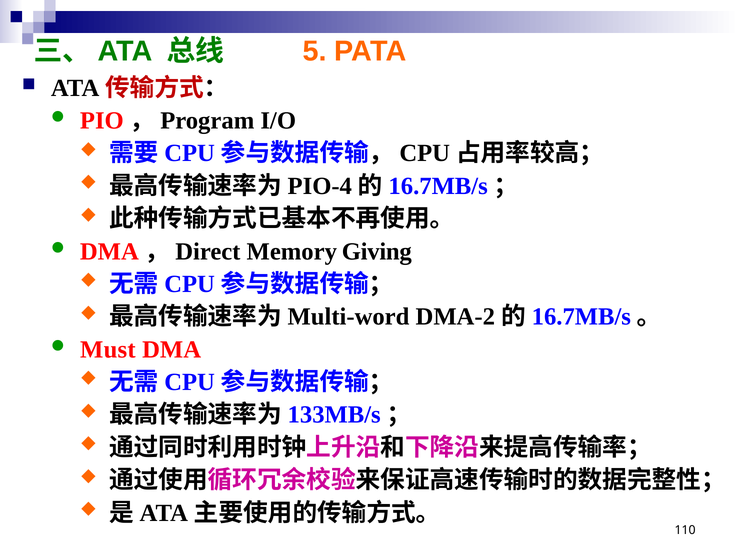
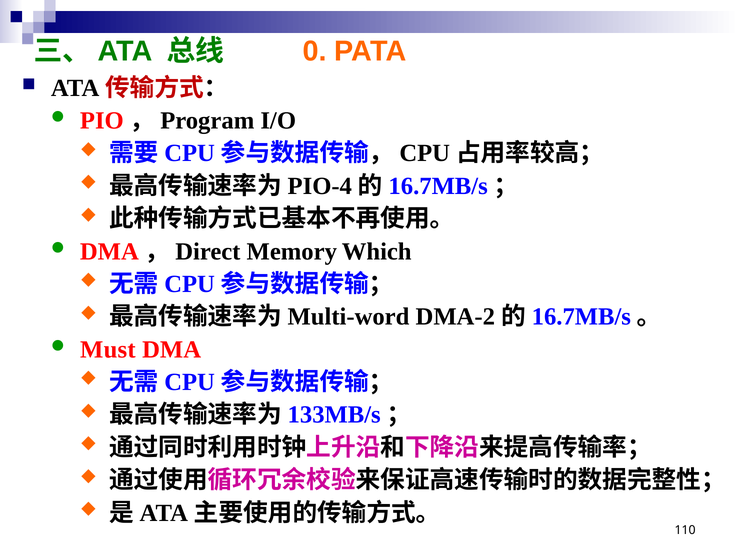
5: 5 -> 0 (315, 51)
Giving: Giving -> Which (377, 251)
